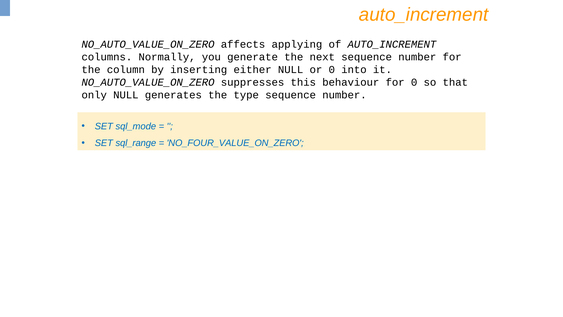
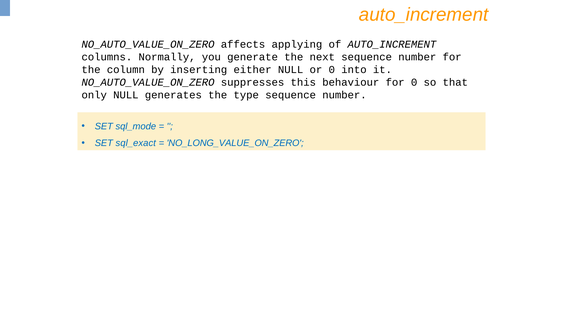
sql_range: sql_range -> sql_exact (136, 143)
NO_FOUR_VALUE_ON_ZERO: NO_FOUR_VALUE_ON_ZERO -> NO_LONG_VALUE_ON_ZERO (235, 143)
